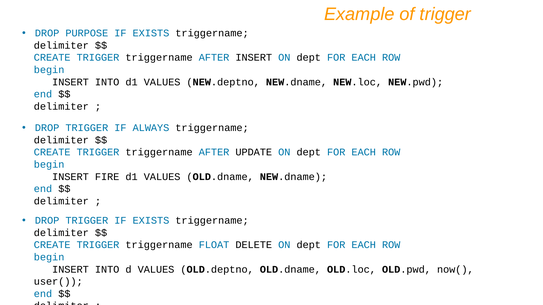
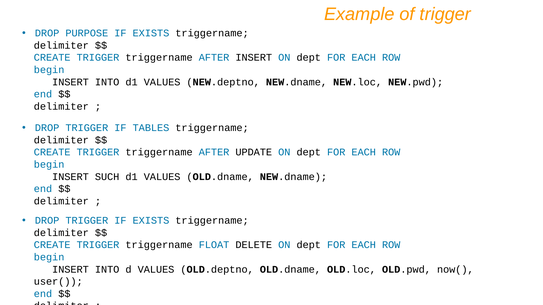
ALWAYS: ALWAYS -> TABLES (151, 128)
FIRE: FIRE -> SUCH (107, 177)
